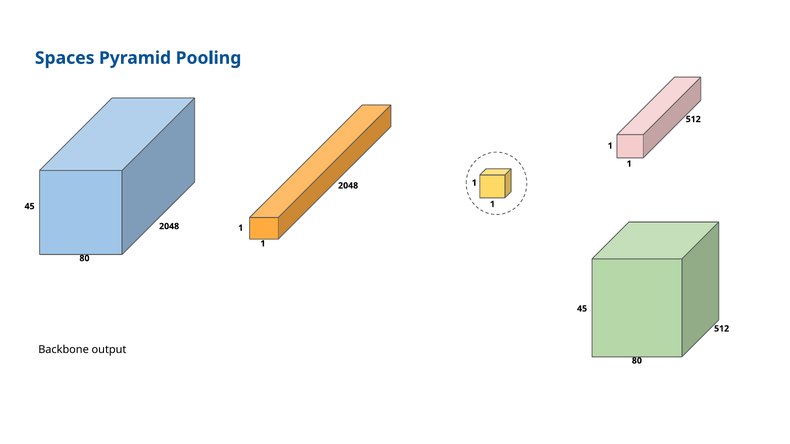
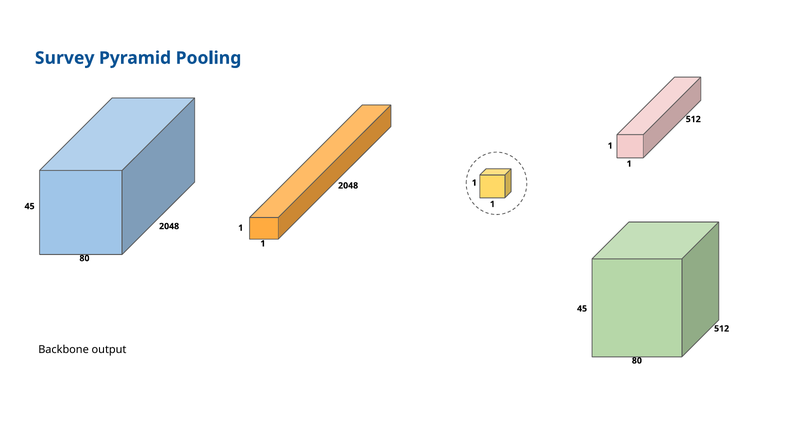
Spaces: Spaces -> Survey (65, 58)
